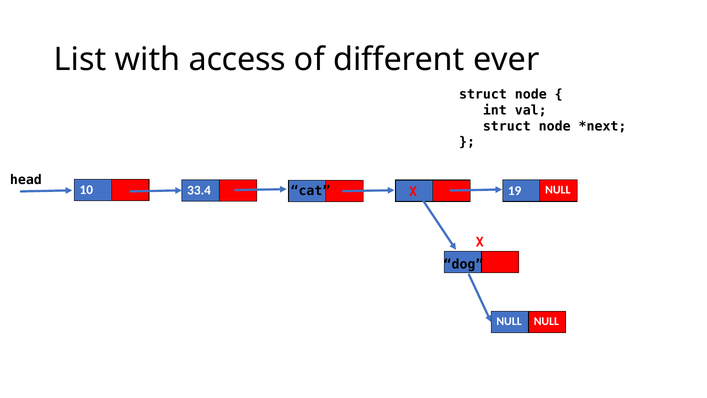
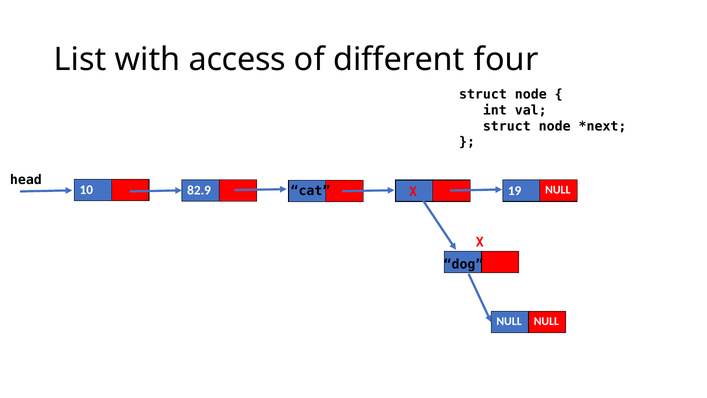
ever: ever -> four (506, 59)
33.4: 33.4 -> 82.9 (199, 190)
